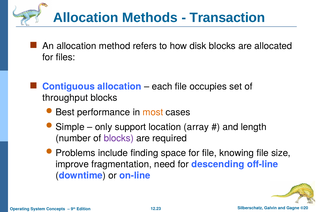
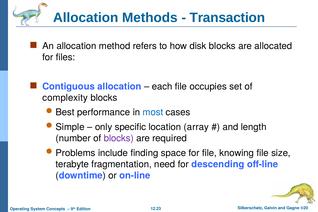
throughput: throughput -> complexity (65, 98)
most colour: orange -> blue (153, 112)
support: support -> specific (130, 127)
improve: improve -> terabyte (72, 164)
